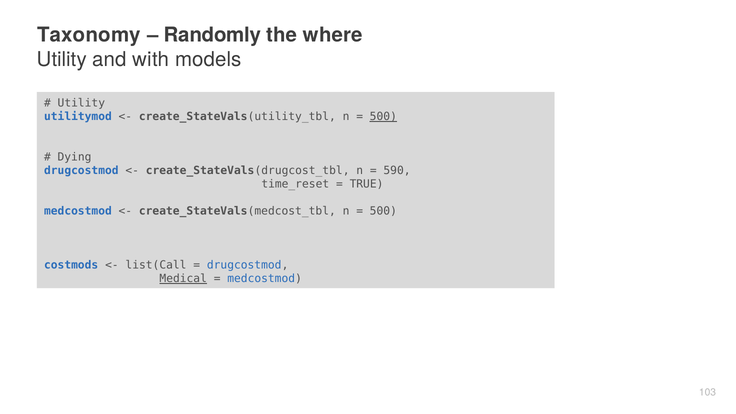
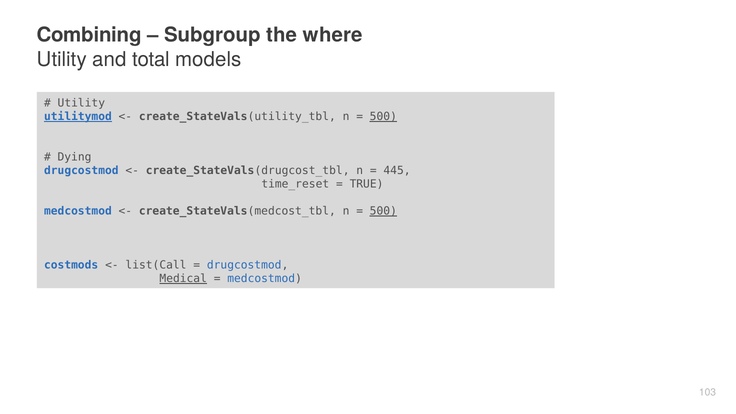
Taxonomy: Taxonomy -> Combining (89, 35)
Randomly: Randomly -> Subgroup (212, 35)
with: with -> total (151, 60)
utilitymod underline: none -> present (78, 117)
590: 590 -> 445 (397, 171)
500 underline: none -> present (383, 211)
